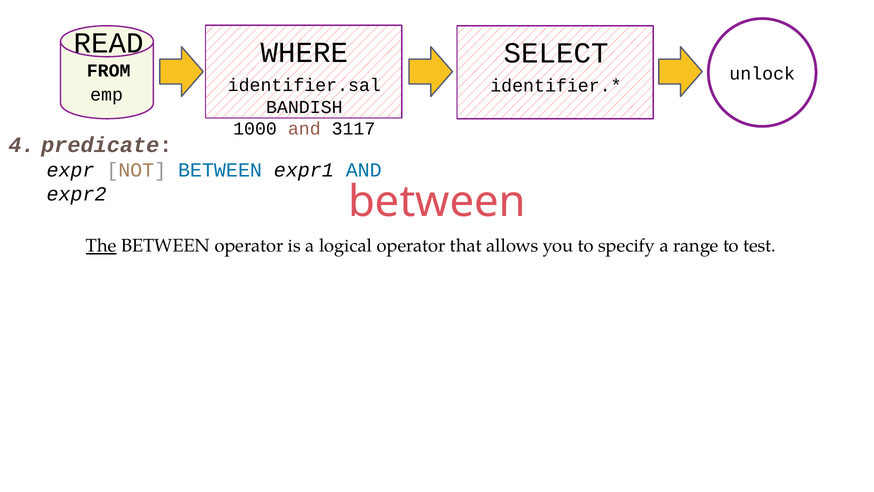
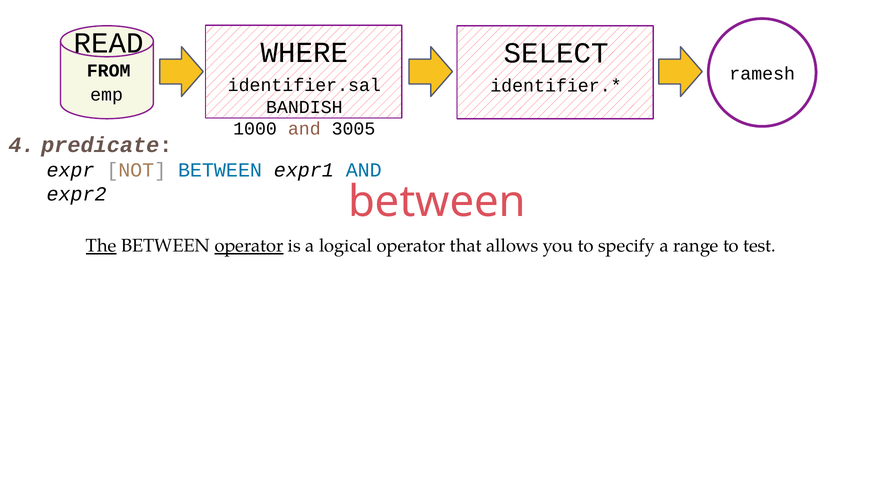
unlock: unlock -> ramesh (762, 74)
3117: 3117 -> 3005 (353, 129)
operator underline: none -> present (249, 246)
